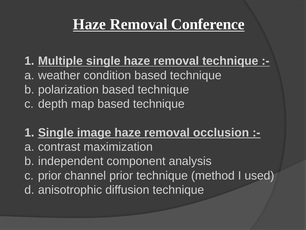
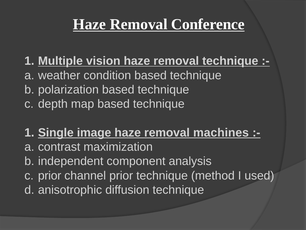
Multiple single: single -> vision (103, 61)
occlusion: occlusion -> machines (221, 132)
